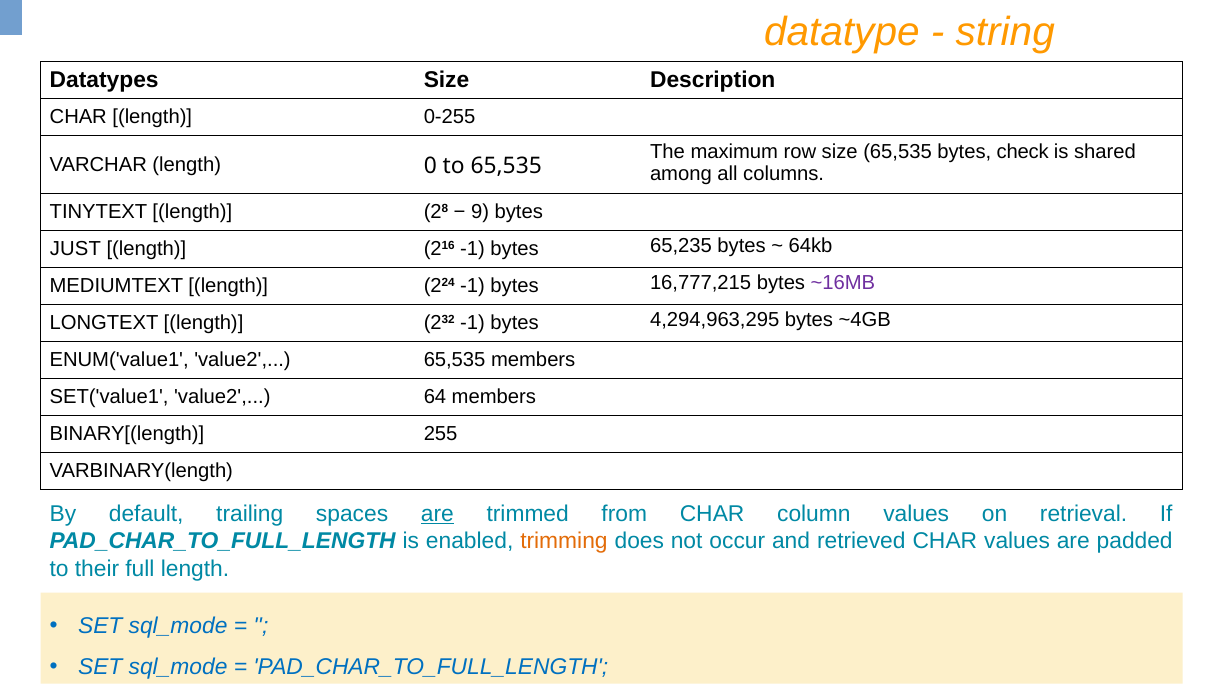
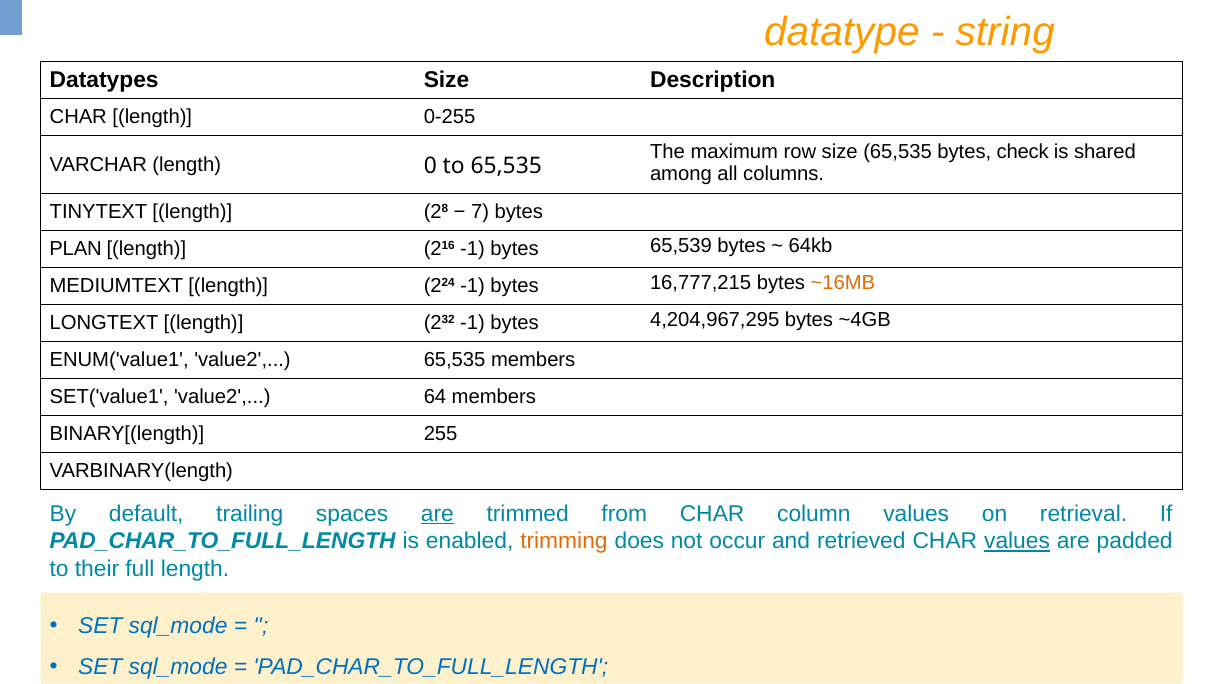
9: 9 -> 7 (480, 212)
JUST: JUST -> PLAN (76, 249)
65,235: 65,235 -> 65,539 (681, 246)
~16MB colour: purple -> orange (843, 283)
4,294,963,295: 4,294,963,295 -> 4,204,967,295 (715, 320)
values underline: none -> present (1017, 541)
